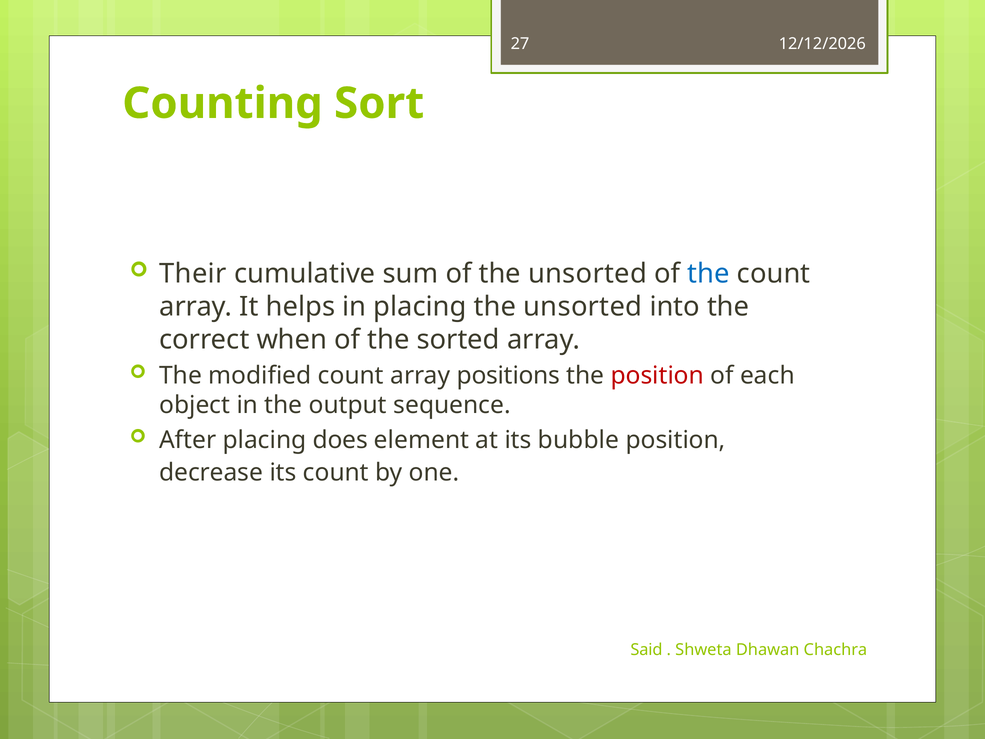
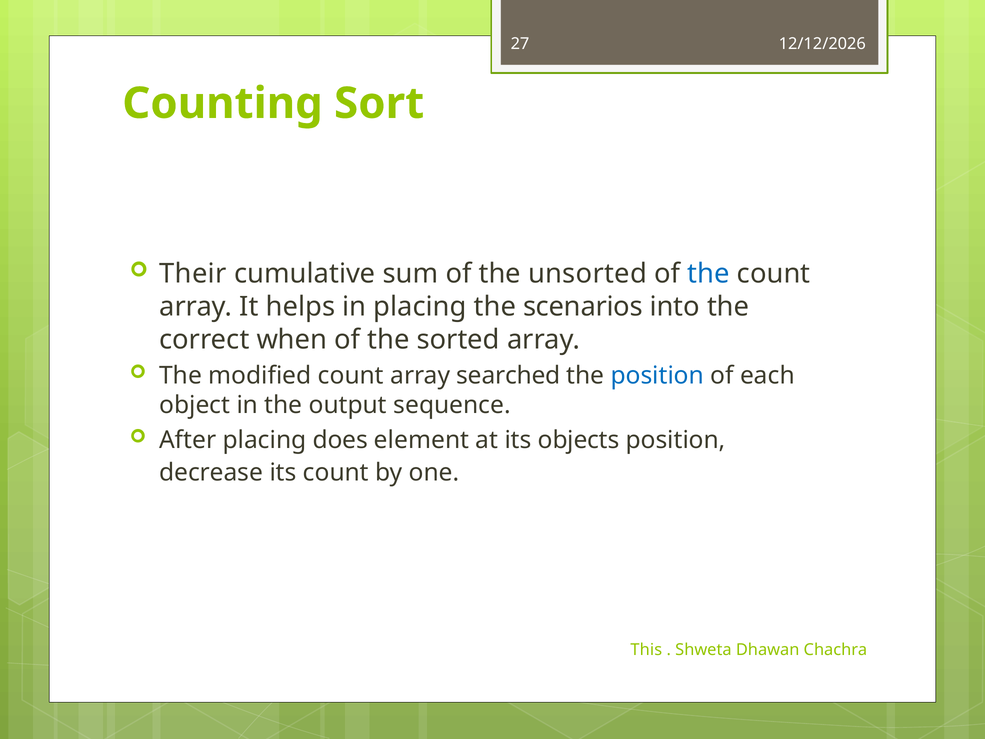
placing the unsorted: unsorted -> scenarios (583, 307)
positions: positions -> searched (508, 375)
position colour: red -> blue (657, 375)
bubble: bubble -> objects (579, 440)
Said: Said -> This (646, 650)
